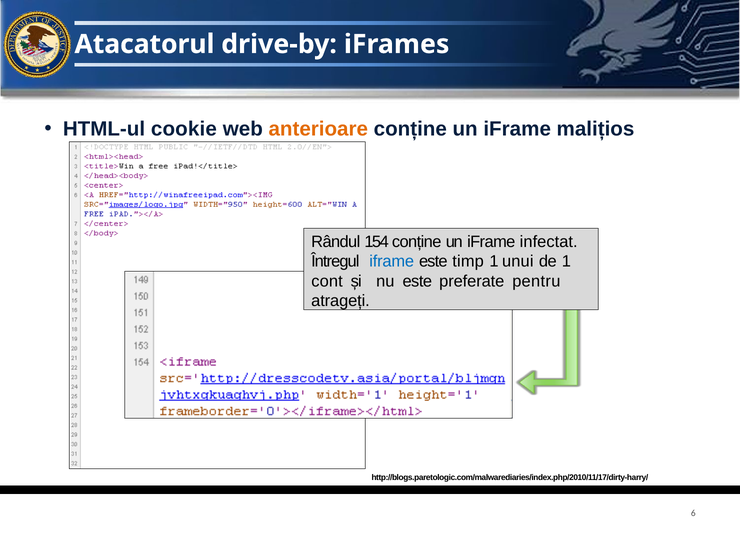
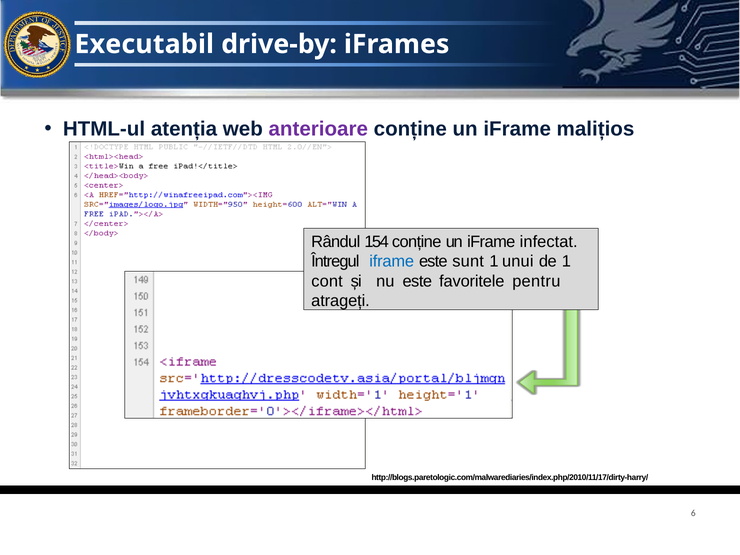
Atacatorul: Atacatorul -> Executabil (144, 44)
cookie: cookie -> atenția (184, 129)
anterioare colour: orange -> purple (318, 129)
timp: timp -> sunt (468, 261)
preferate: preferate -> favoritele (472, 281)
